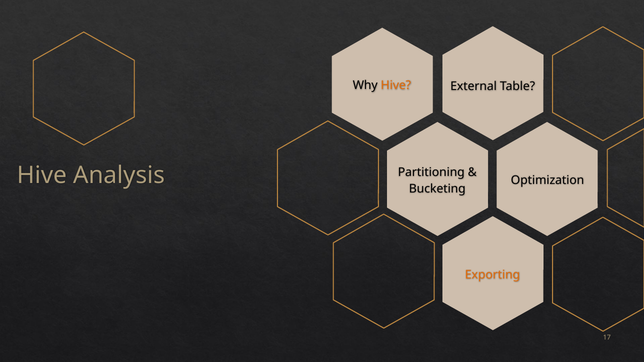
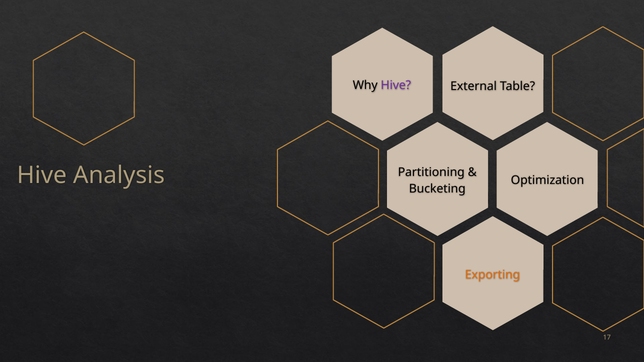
Hive colour: orange -> purple (396, 86)
